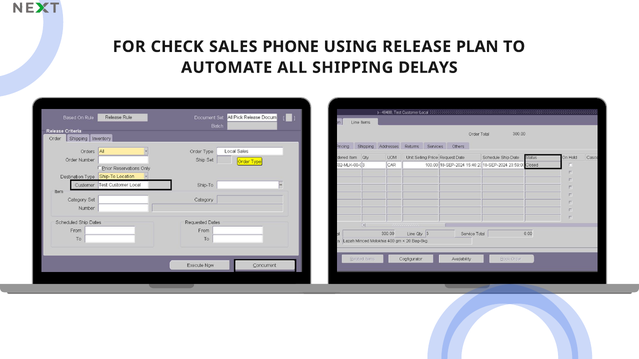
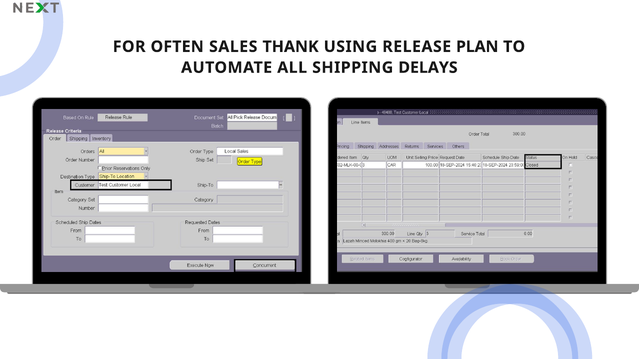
CHECK: CHECK -> OFTEN (177, 47)
PHONE: PHONE -> THANK (291, 47)
